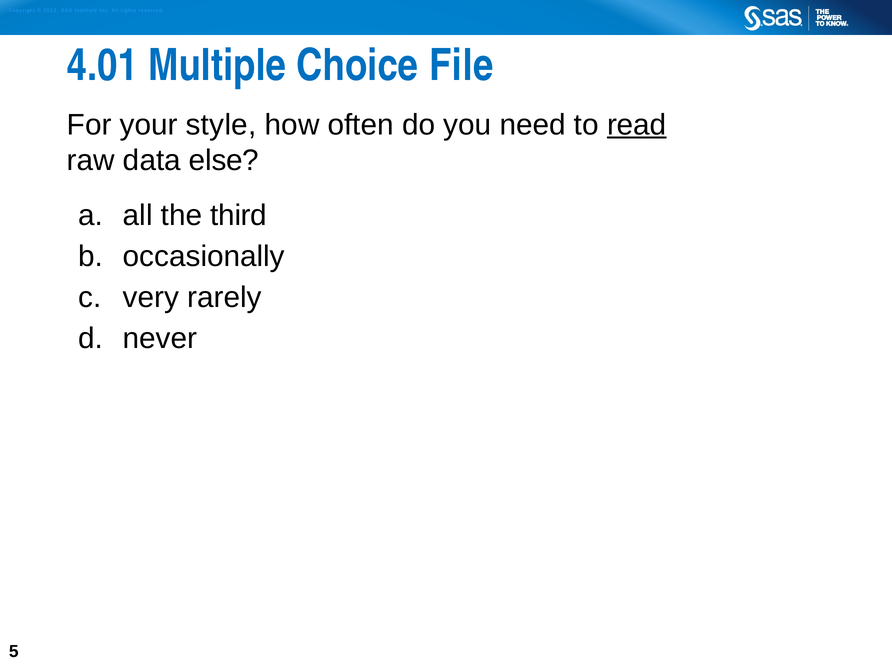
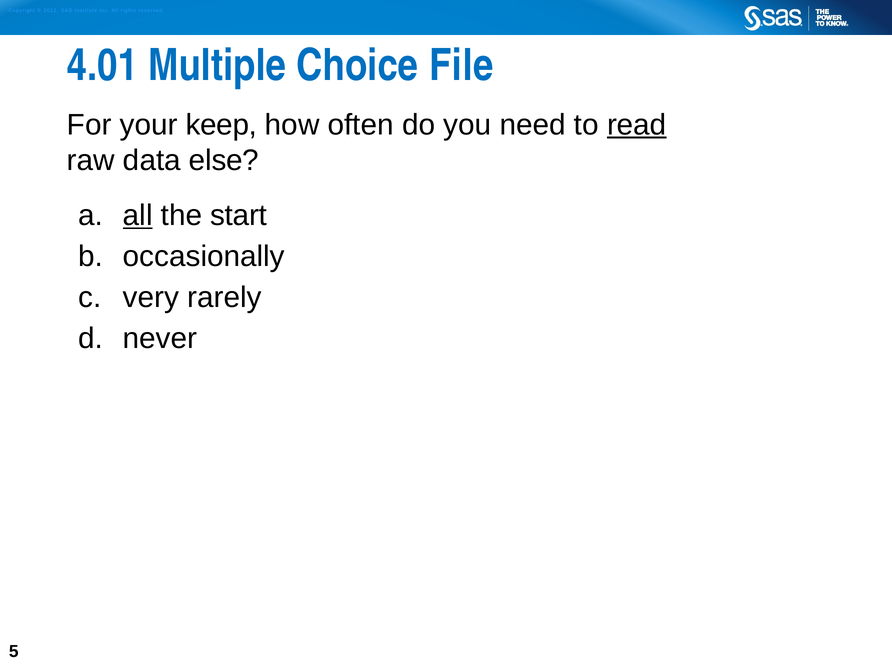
style: style -> keep (221, 125)
all underline: none -> present (138, 215)
third: third -> start (239, 215)
